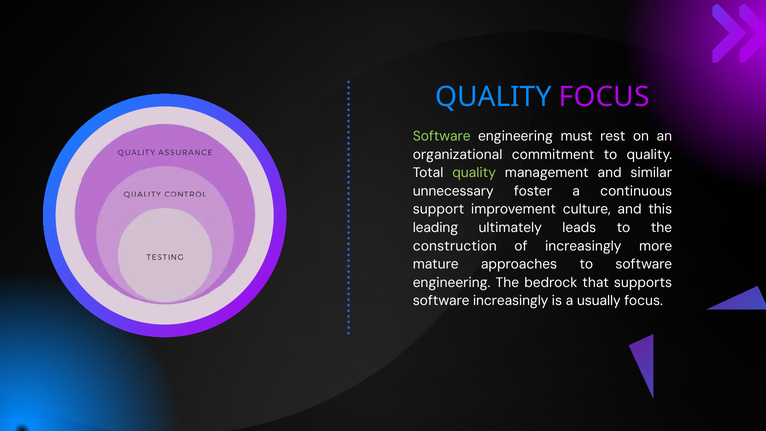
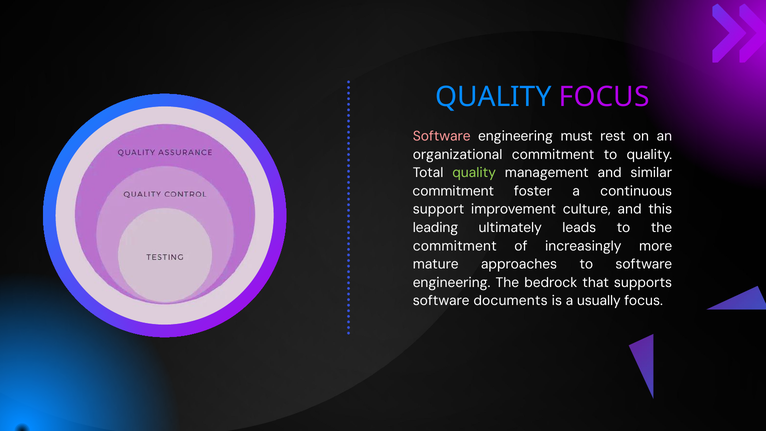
Software colour: light green -> pink (442, 136)
unnecessary: unnecessary -> commitment (453, 191)
construction: construction -> commitment (455, 246)
software increasingly: increasingly -> documents (511, 301)
